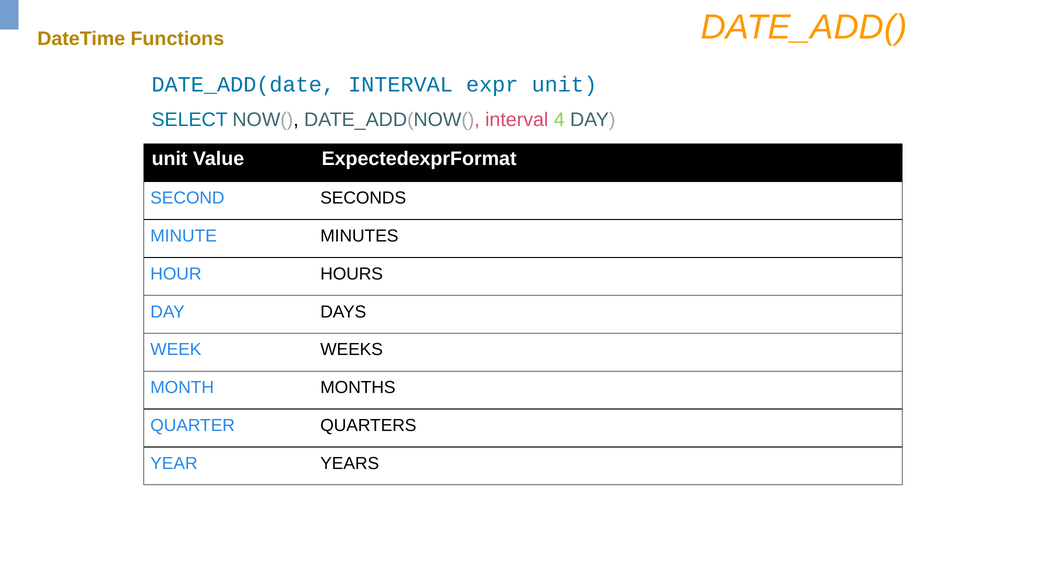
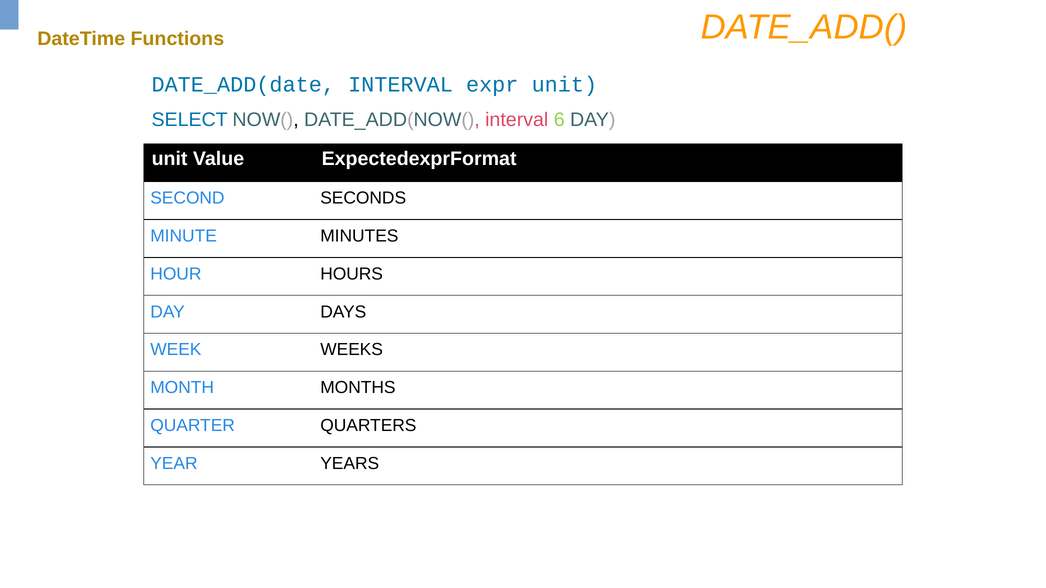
4: 4 -> 6 (559, 120)
